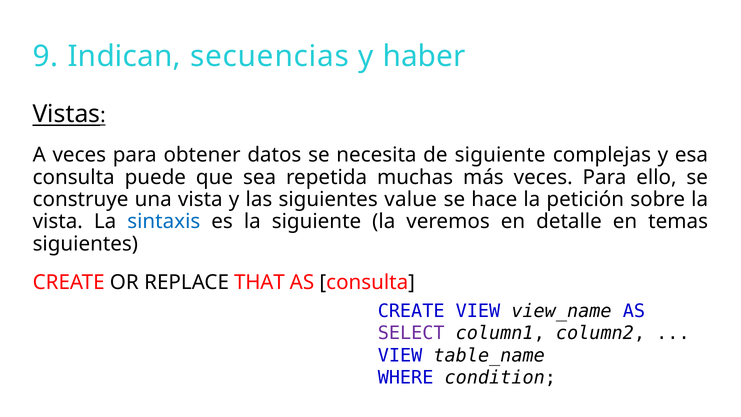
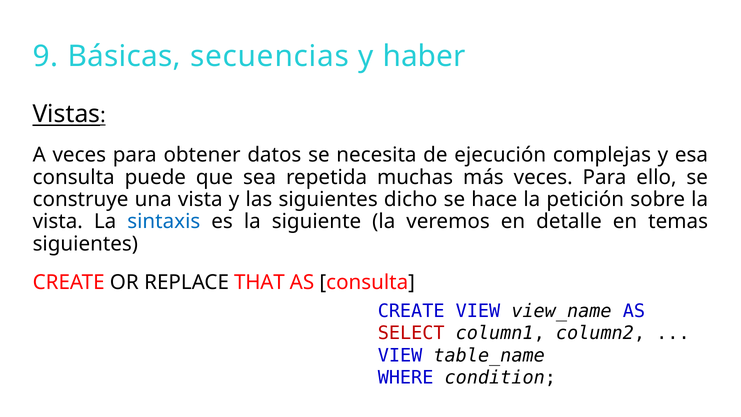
Indican: Indican -> Básicas (124, 57)
de siguiente: siguiente -> ejecución (500, 155)
value: value -> dicho (411, 199)
SELECT colour: purple -> red (411, 333)
